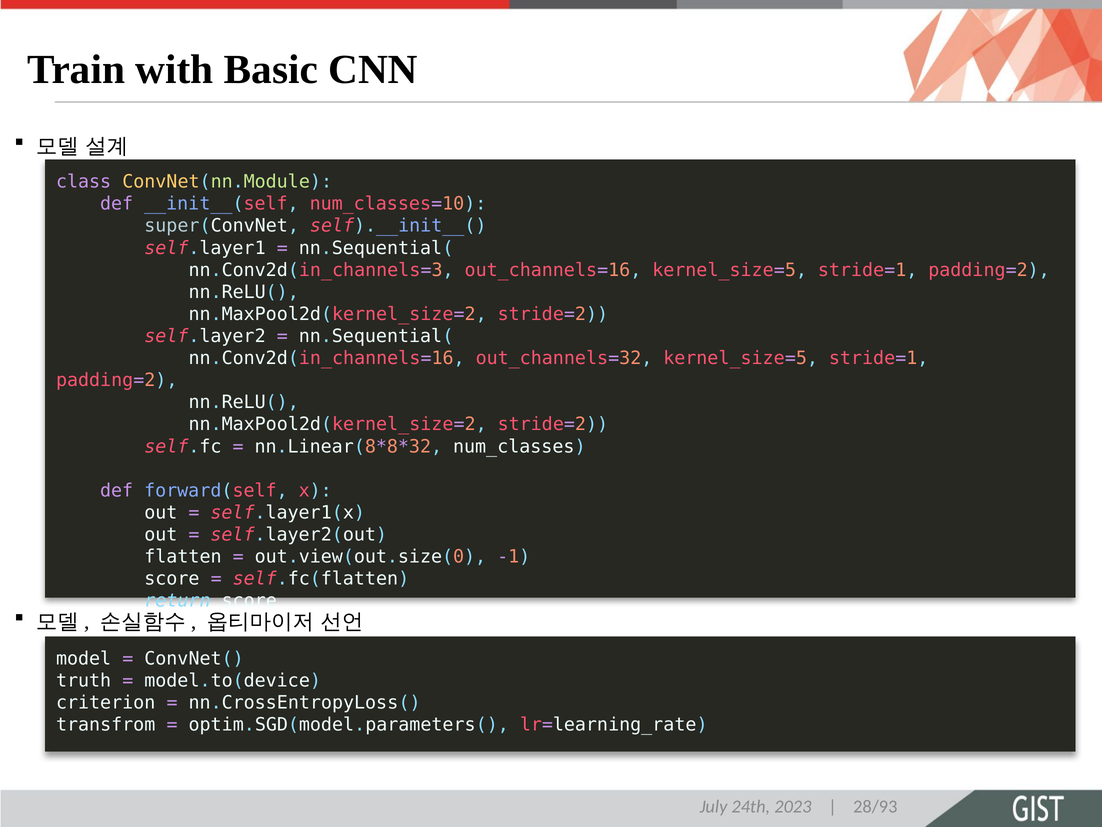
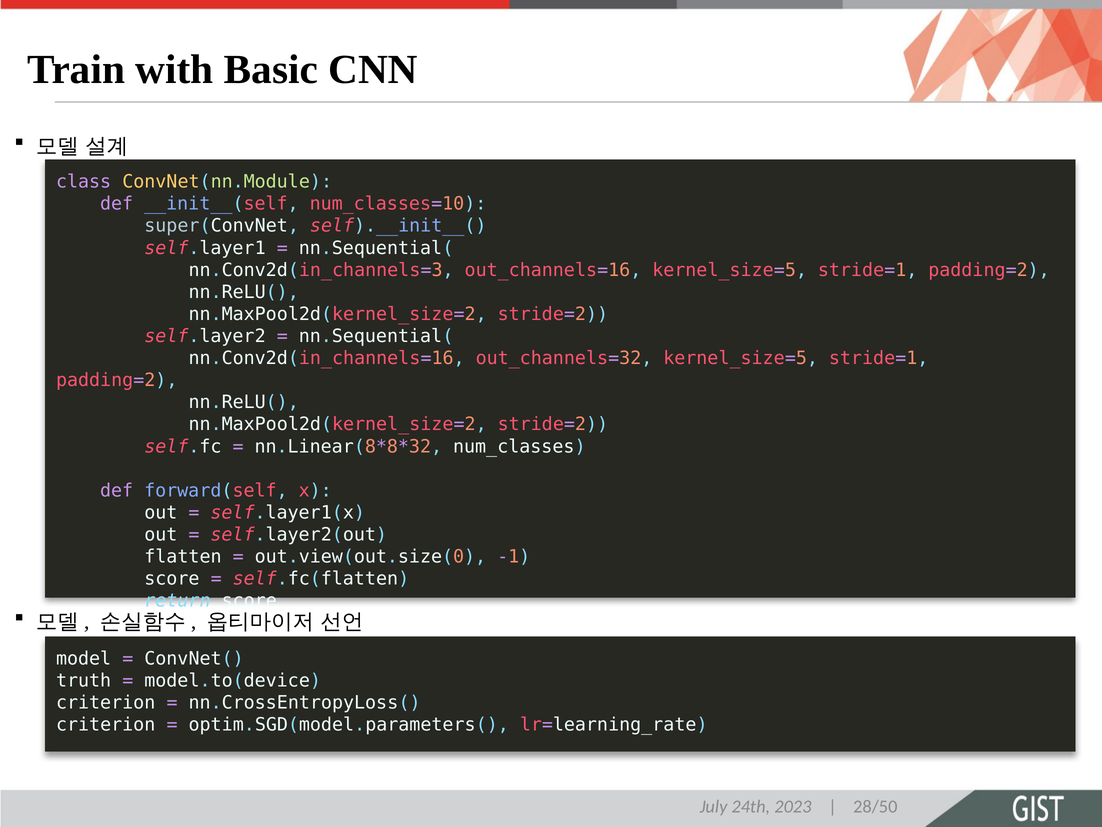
transfrom: transfrom -> criterion (106, 724)
28/93: 28/93 -> 28/50 (875, 806)
